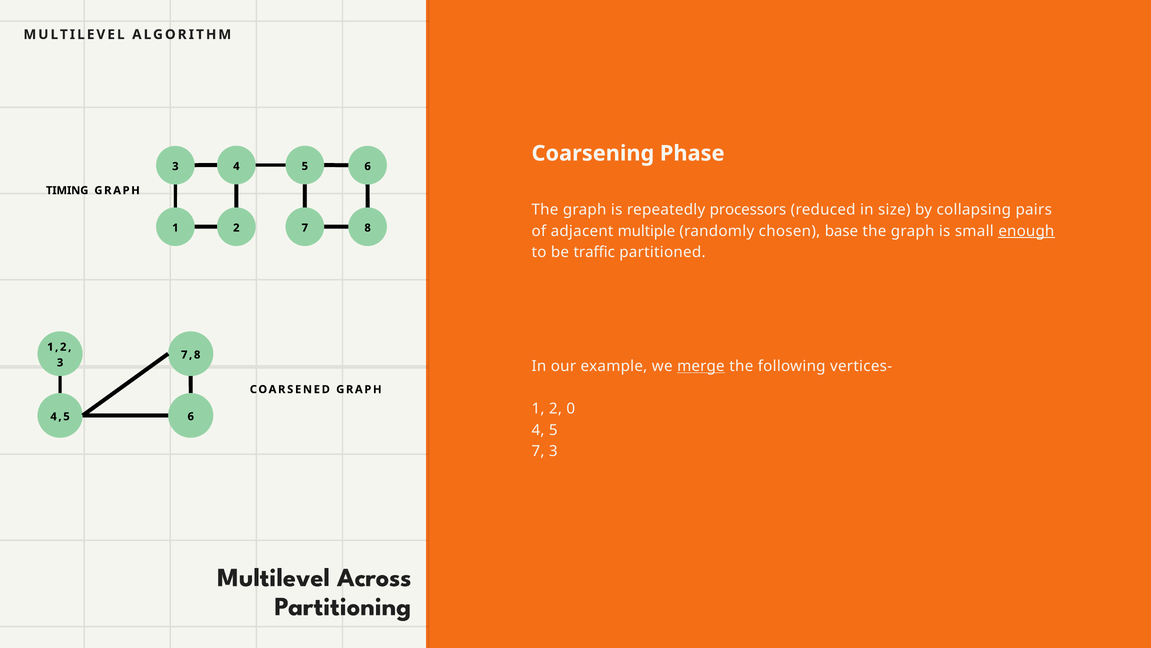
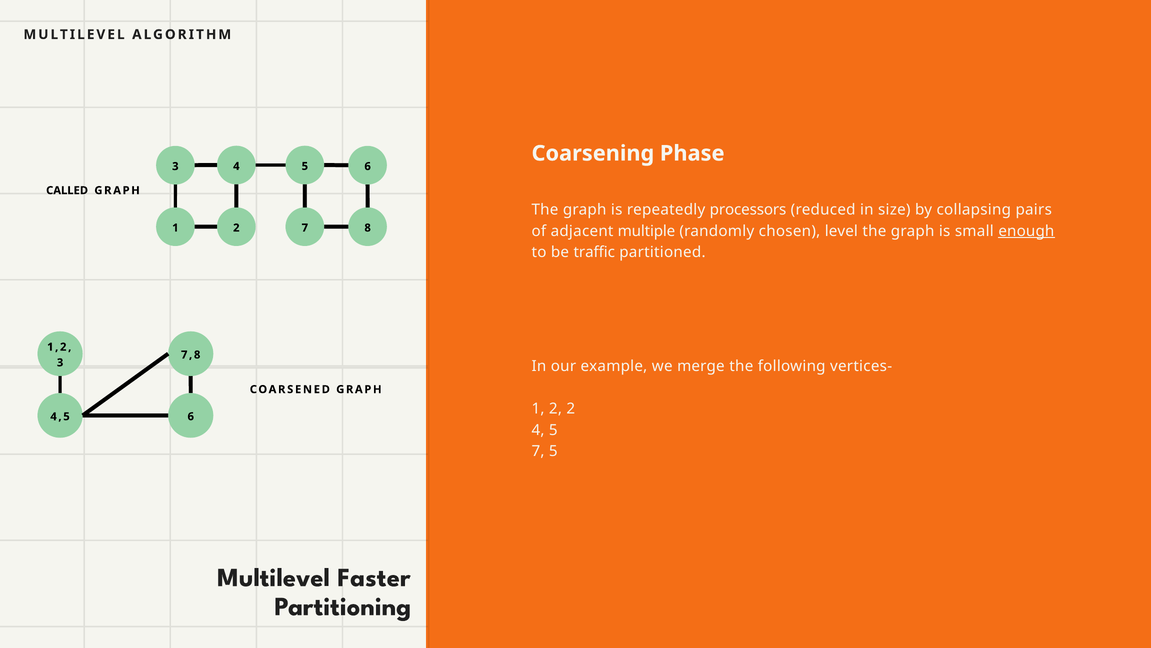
TIMING: TIMING -> CALLED (67, 190)
base: base -> level (841, 231)
merge underline: present -> none (701, 366)
2 0: 0 -> 2 (571, 408)
7 3: 3 -> 5 (553, 451)
Across: Across -> Faster (374, 577)
